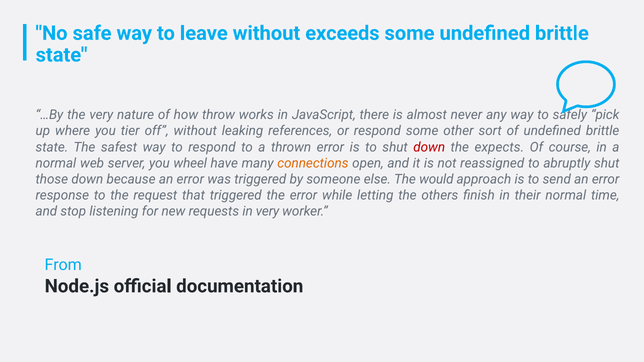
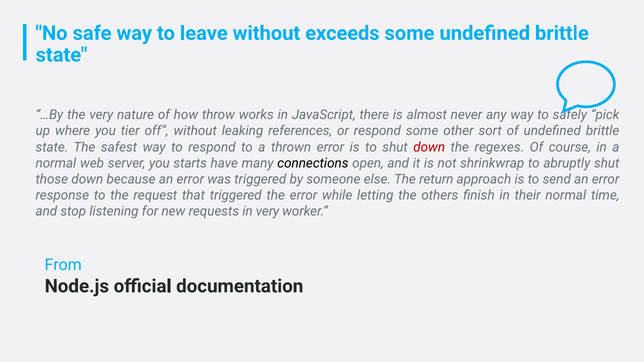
expects: expects -> regexes (499, 147)
wheel: wheel -> starts (190, 163)
connections colour: orange -> black (313, 163)
reassigned: reassigned -> shrinkwrap (492, 163)
would: would -> return (436, 179)
